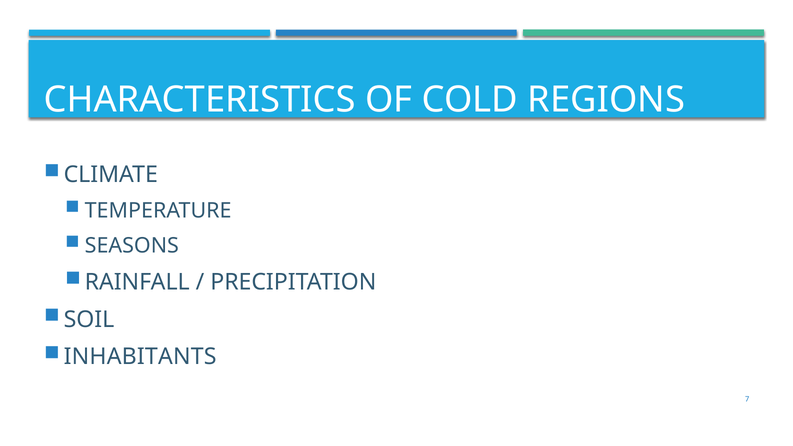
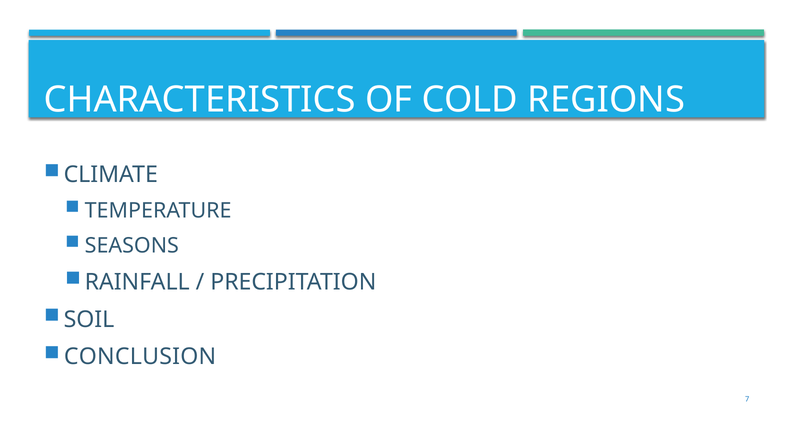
INHABITANTS: INHABITANTS -> CONCLUSION (140, 357)
